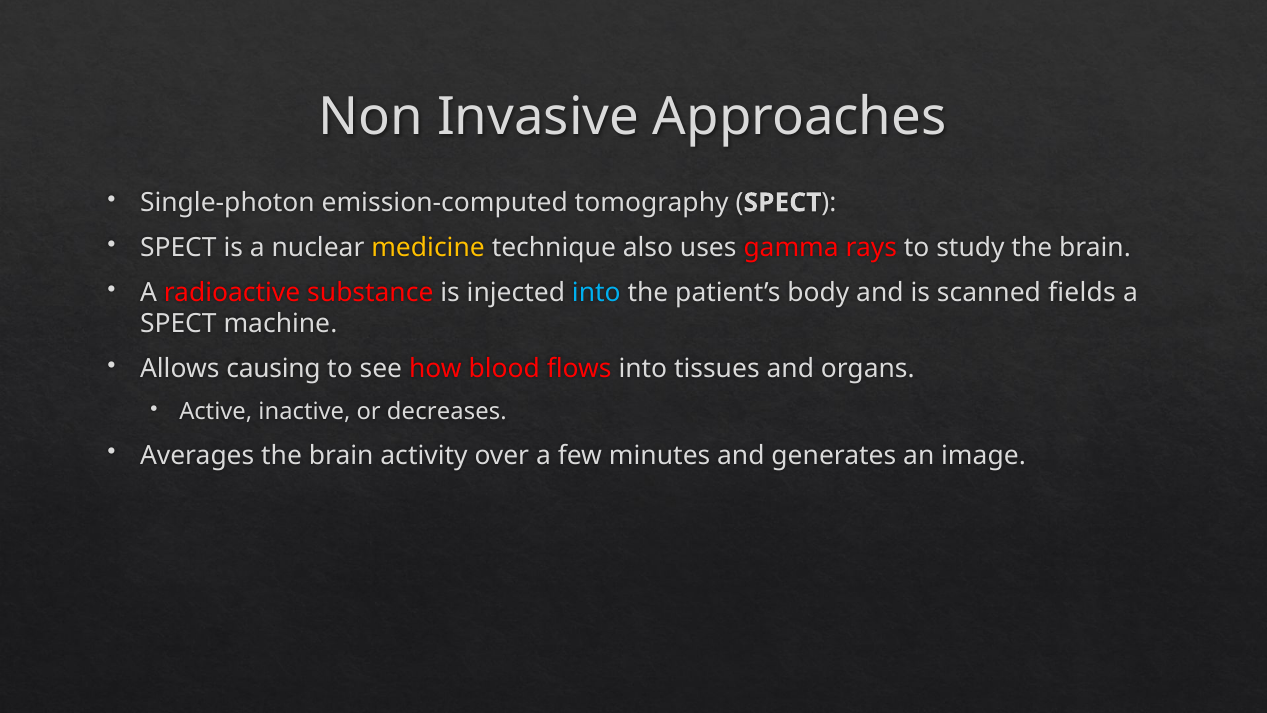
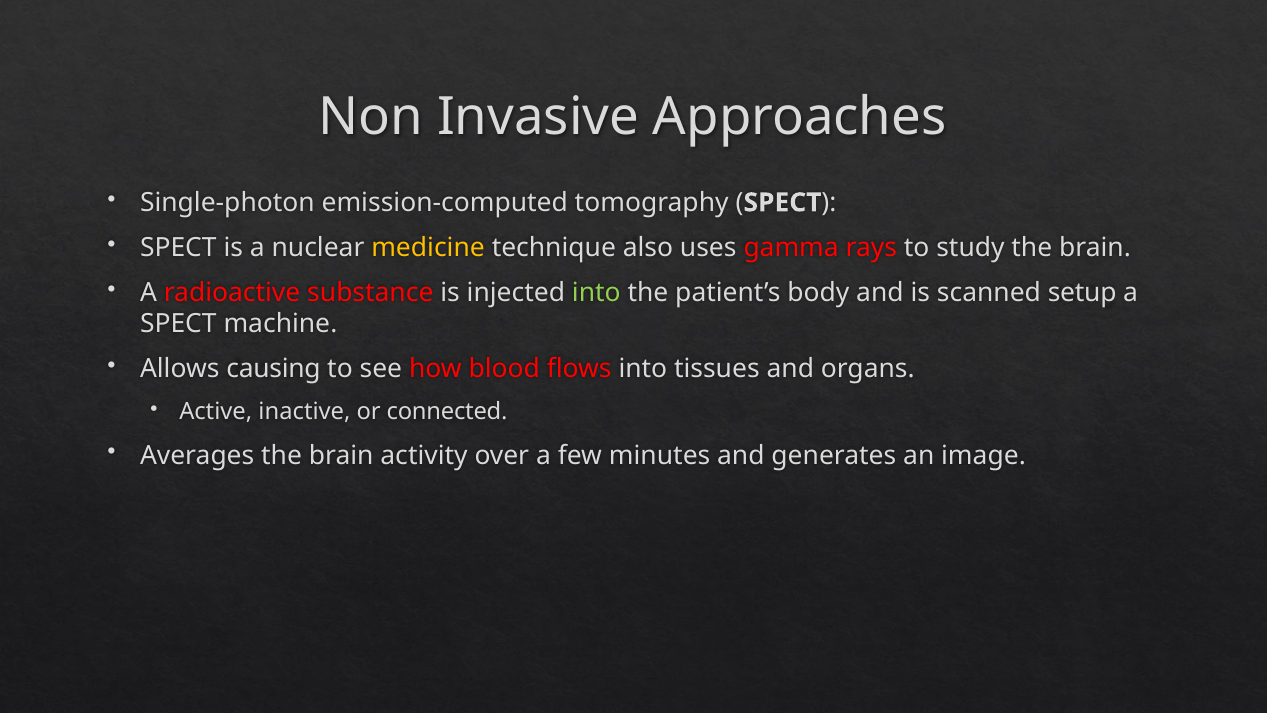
into colour: light blue -> light green (596, 292)
fields: fields -> setup (1082, 292)
decreases: decreases -> connected (447, 412)
